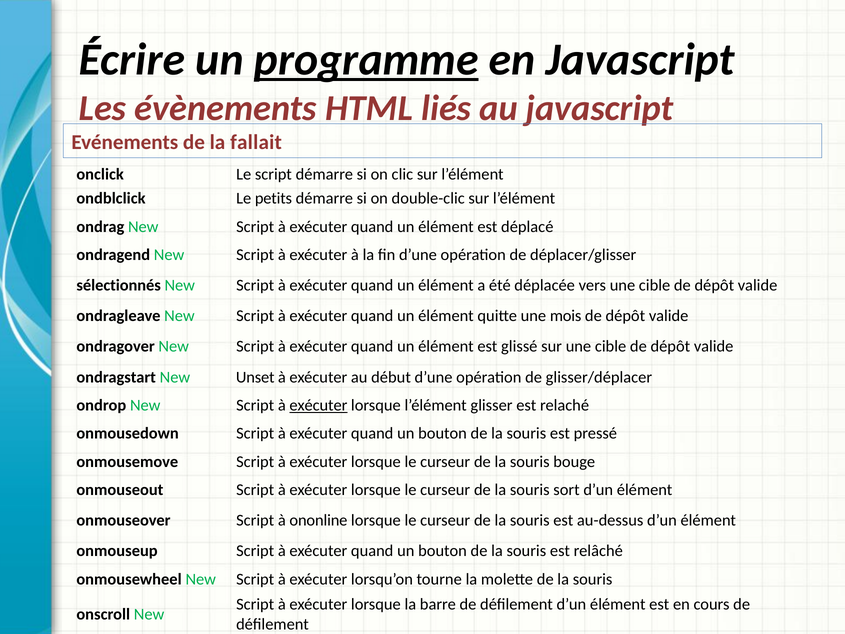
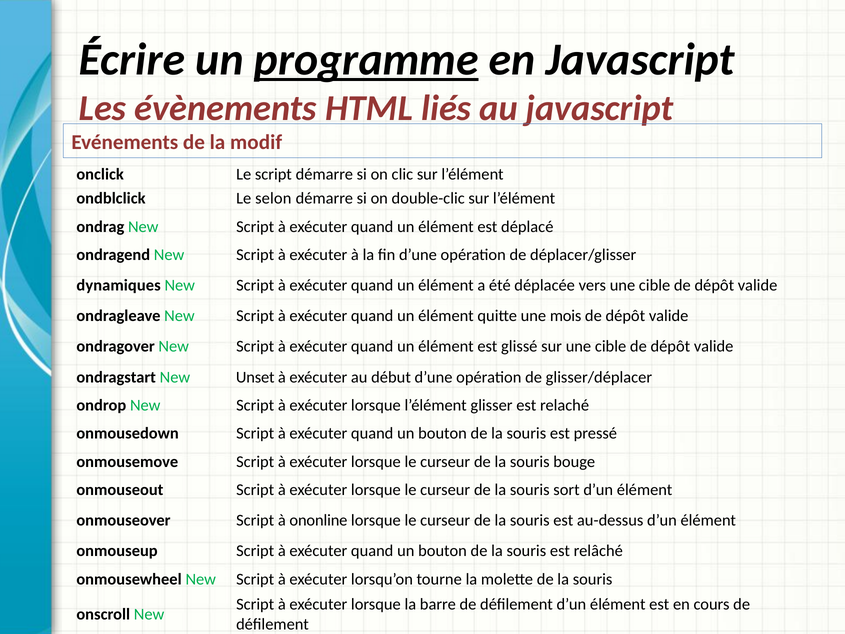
fallait: fallait -> modif (256, 142)
petits: petits -> selon (273, 198)
sélectionnés: sélectionnés -> dynamiques (119, 285)
exécuter underline: present -> none (318, 405)
